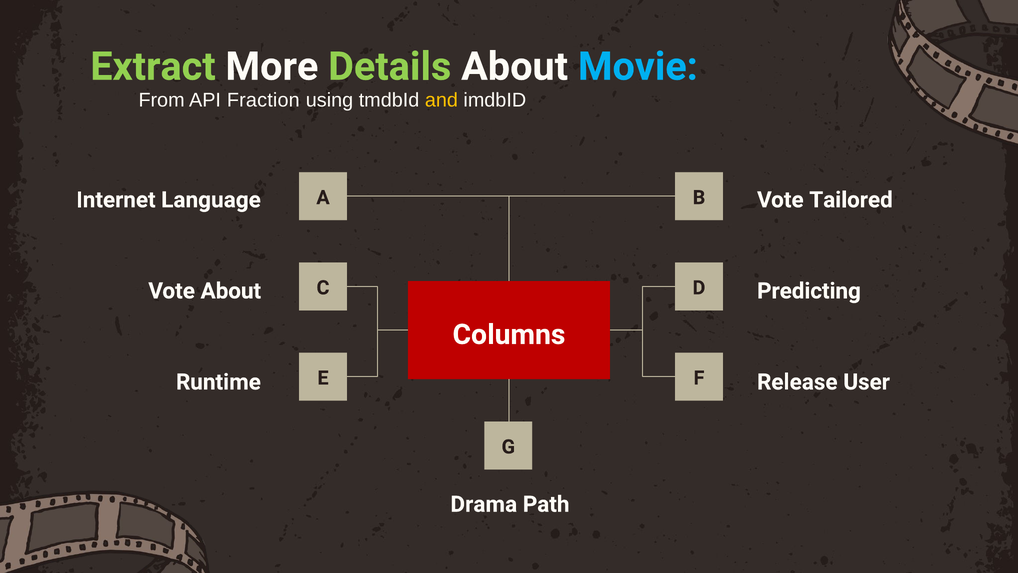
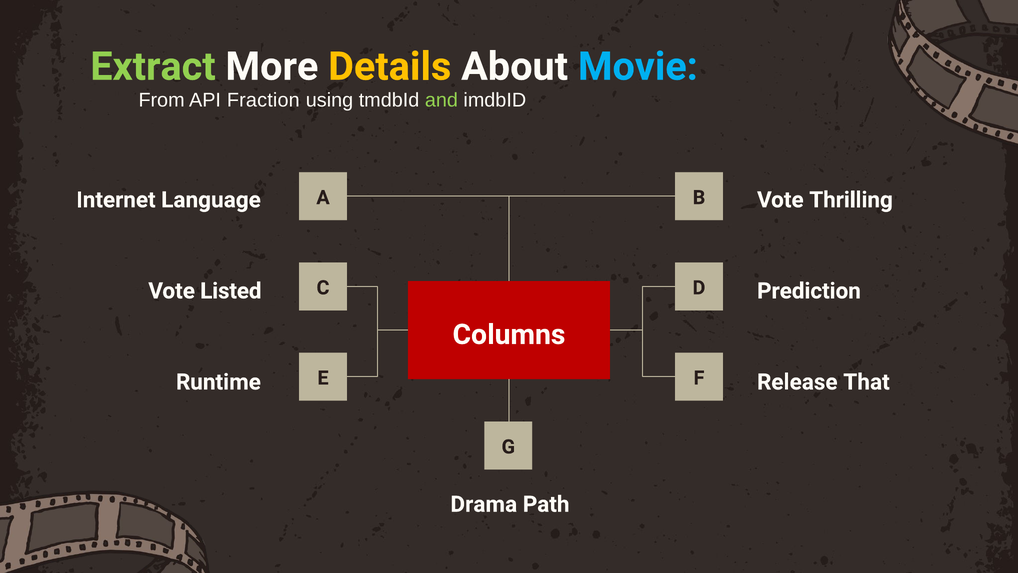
Details colour: light green -> yellow (390, 67)
and colour: yellow -> light green (441, 100)
Tailored: Tailored -> Thrilling (851, 200)
Vote About: About -> Listed (231, 291)
Predicting: Predicting -> Prediction (809, 291)
User: User -> That (867, 382)
